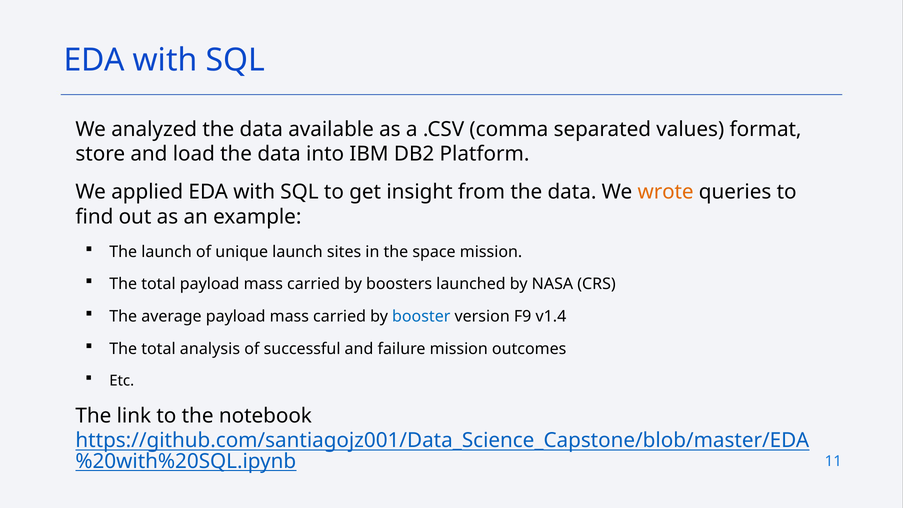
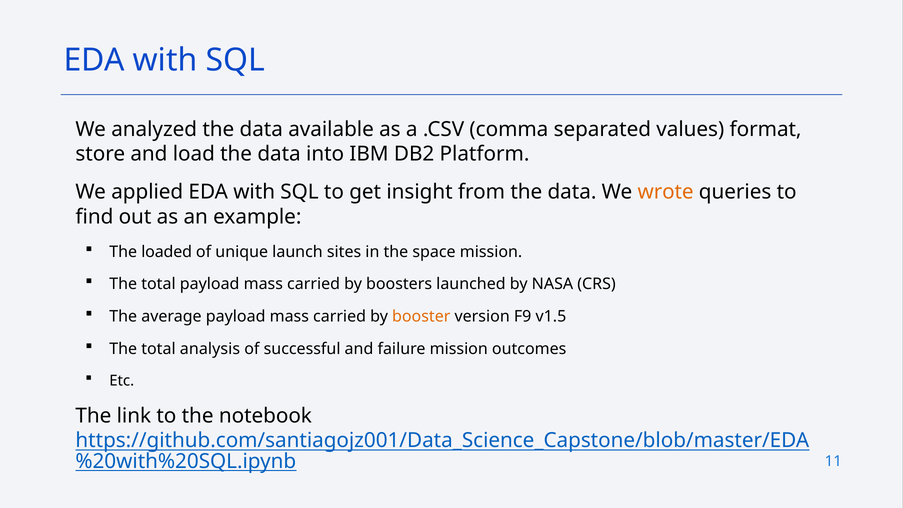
The launch: launch -> loaded (167, 252)
booster colour: blue -> orange (421, 317)
v1.4: v1.4 -> v1.5 (551, 317)
